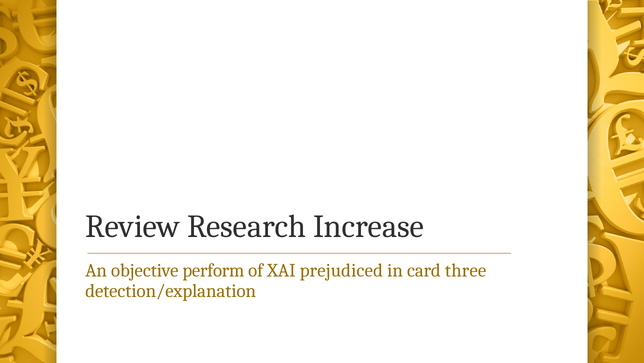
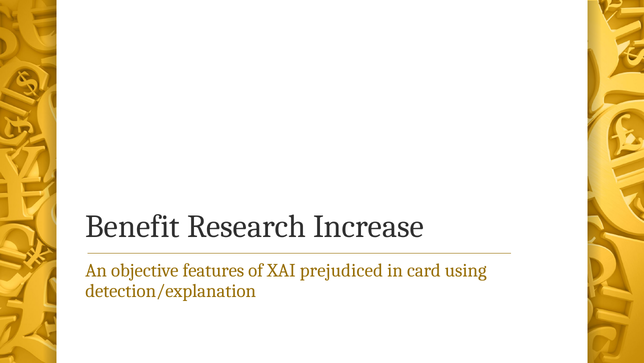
Review: Review -> Benefit (133, 226)
perform: perform -> features (213, 270)
three: three -> using (466, 270)
